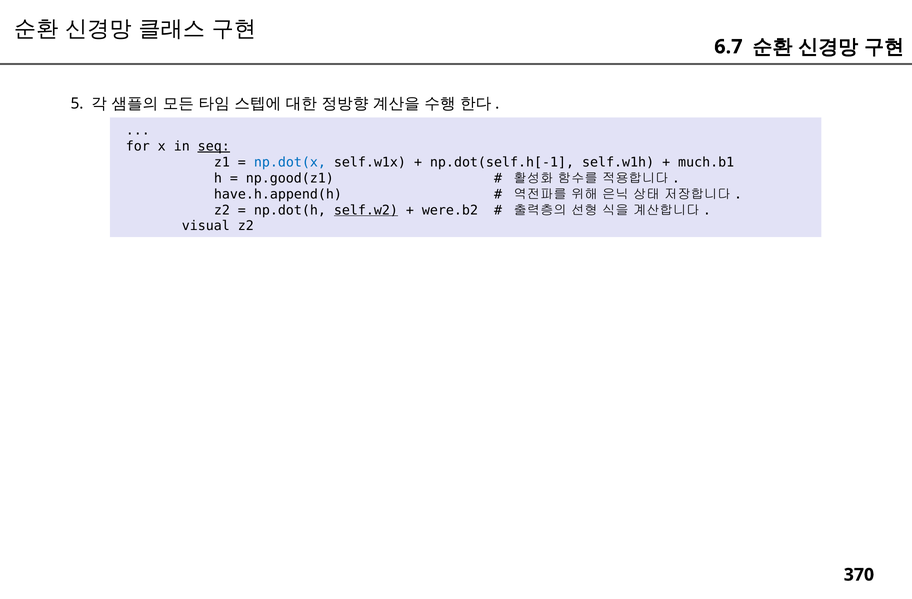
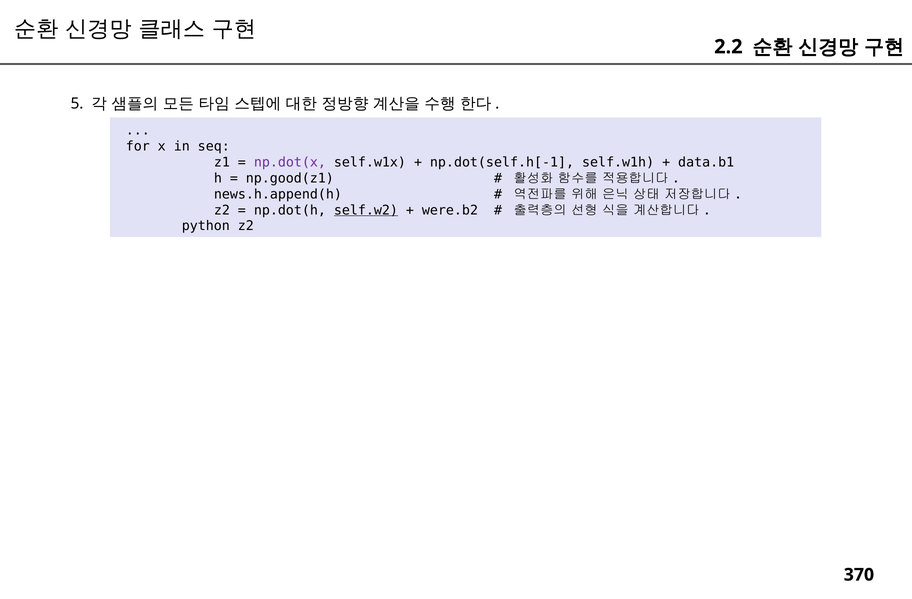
6.7: 6.7 -> 2.2 (728, 47)
seq underline: present -> none (214, 146)
np.dot(x colour: blue -> purple (290, 162)
much.b1: much.b1 -> data.b1 (706, 162)
have.h.append(h: have.h.append(h -> news.h.append(h (278, 194)
visual: visual -> python (206, 226)
